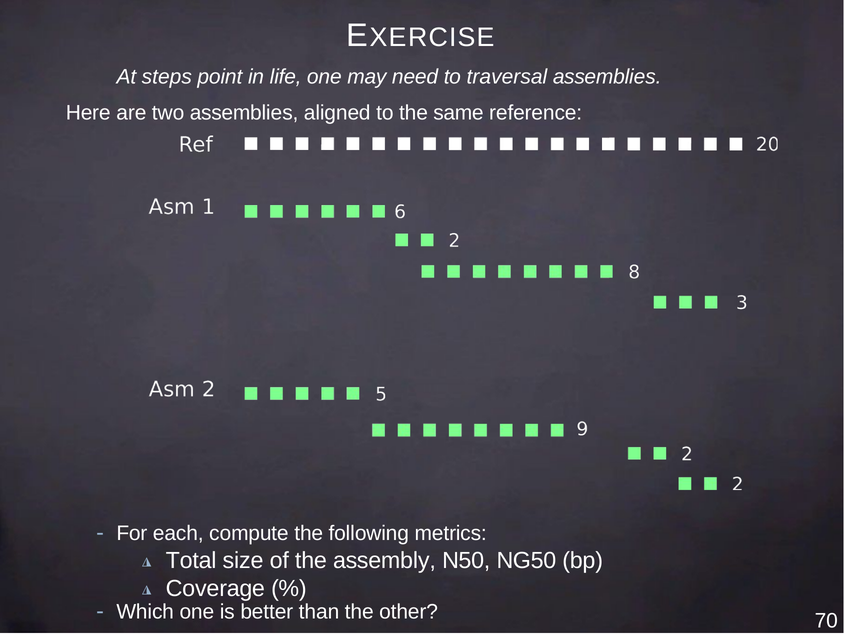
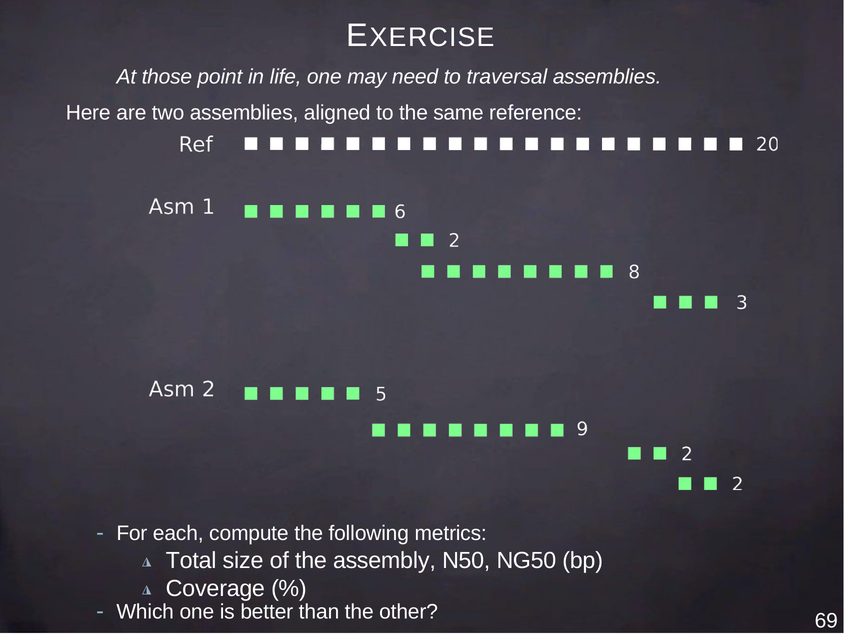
steps: steps -> those (167, 77)
70: 70 -> 69 (826, 621)
